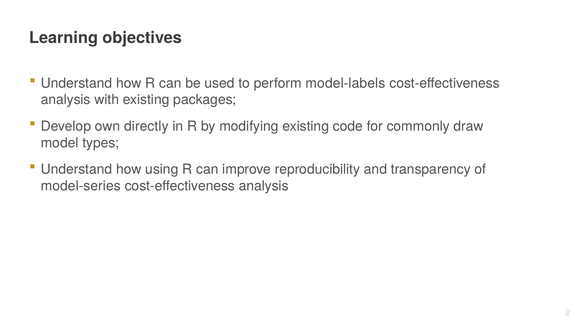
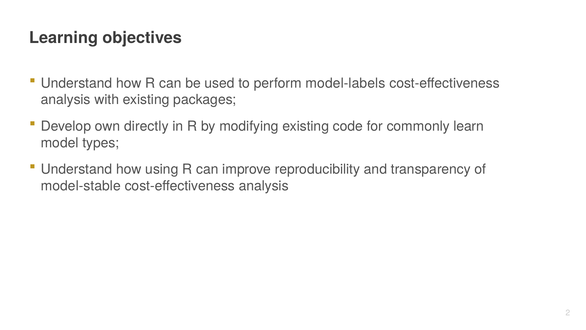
draw: draw -> learn (469, 126)
model-series: model-series -> model-stable (81, 186)
